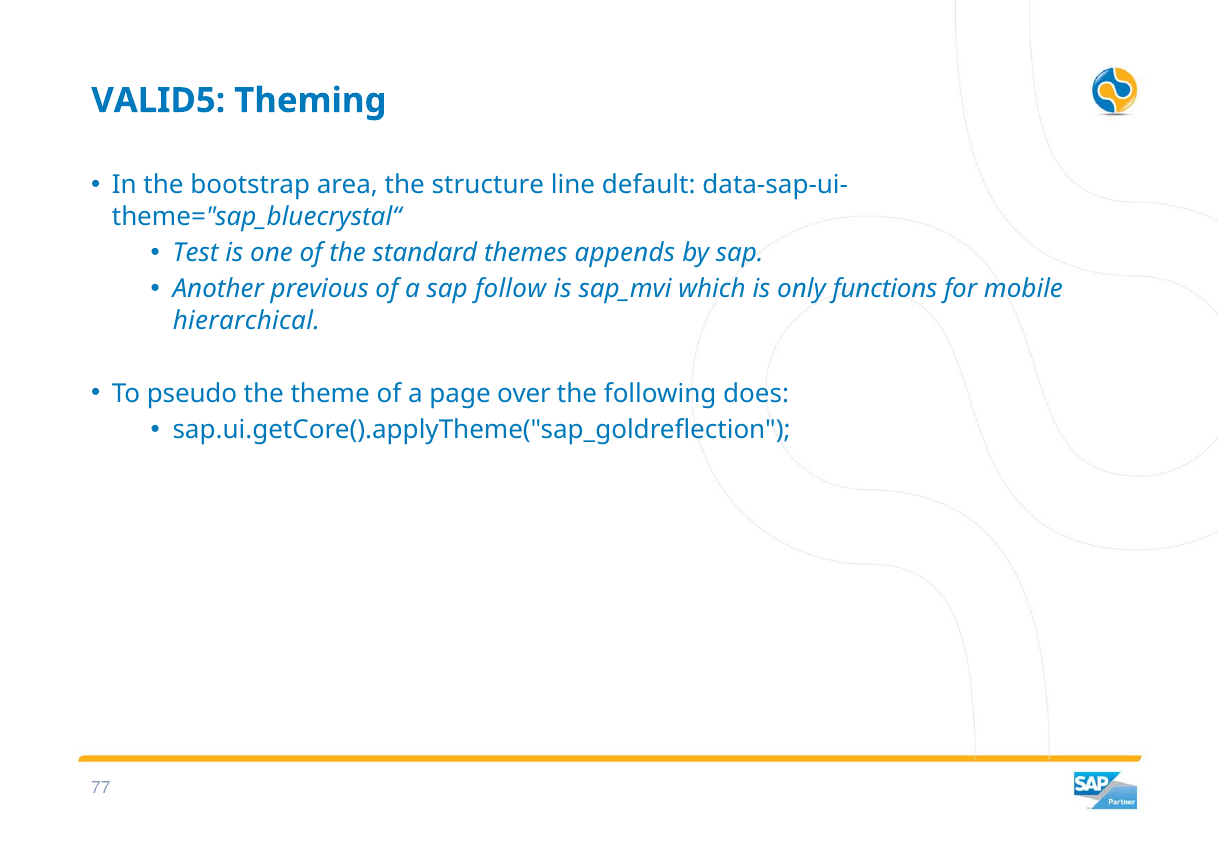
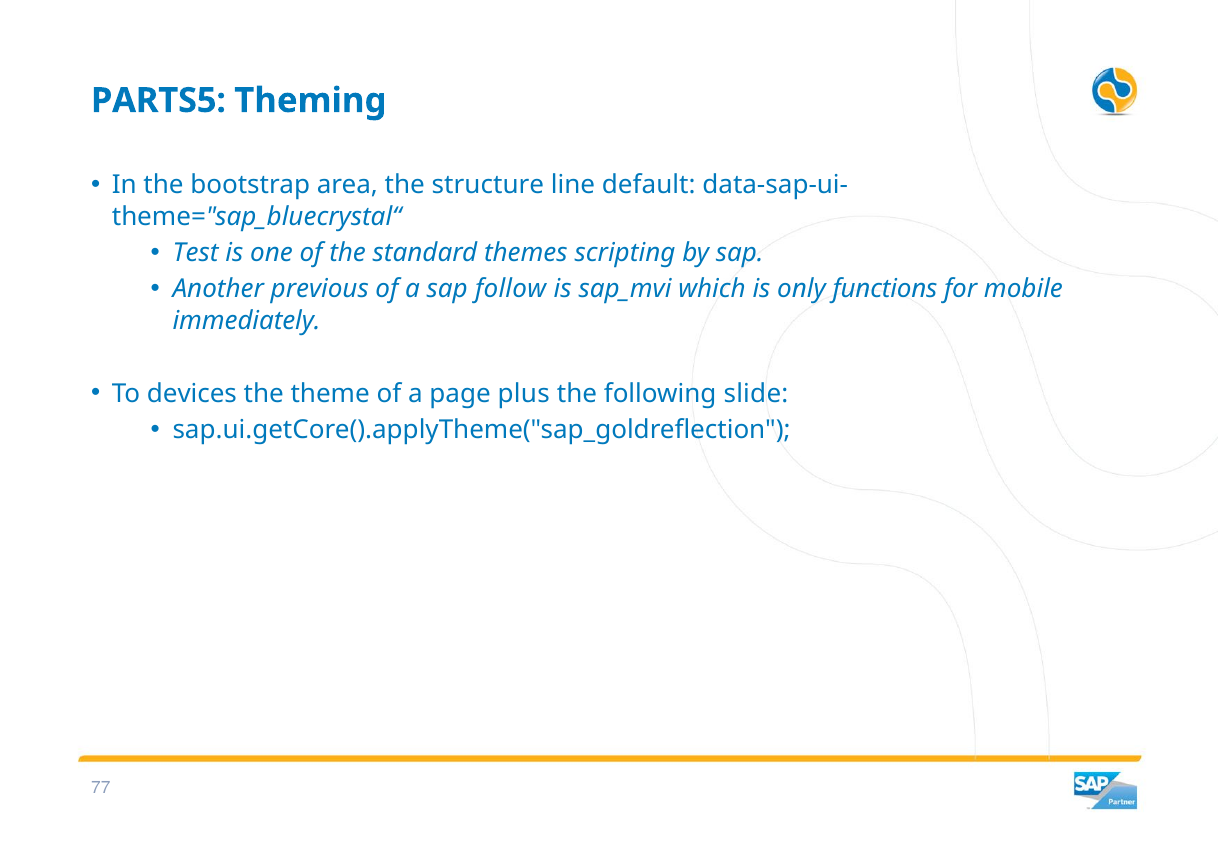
VALID5: VALID5 -> PARTS5 (158, 101)
appends: appends -> scripting (625, 253)
hierarchical: hierarchical -> immediately (247, 321)
pseudo: pseudo -> devices (192, 394)
over: over -> plus (524, 394)
does: does -> slide (756, 394)
